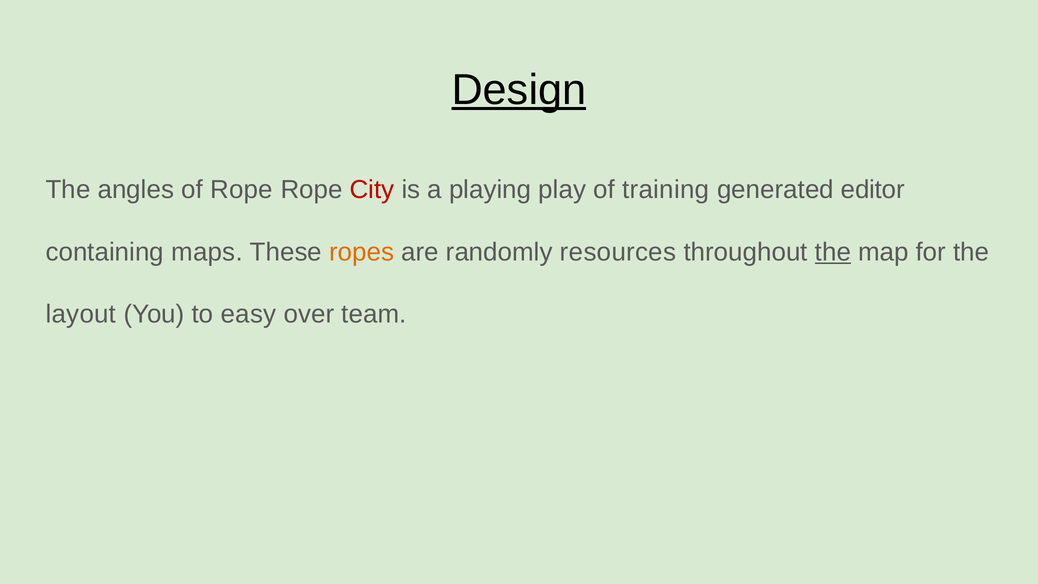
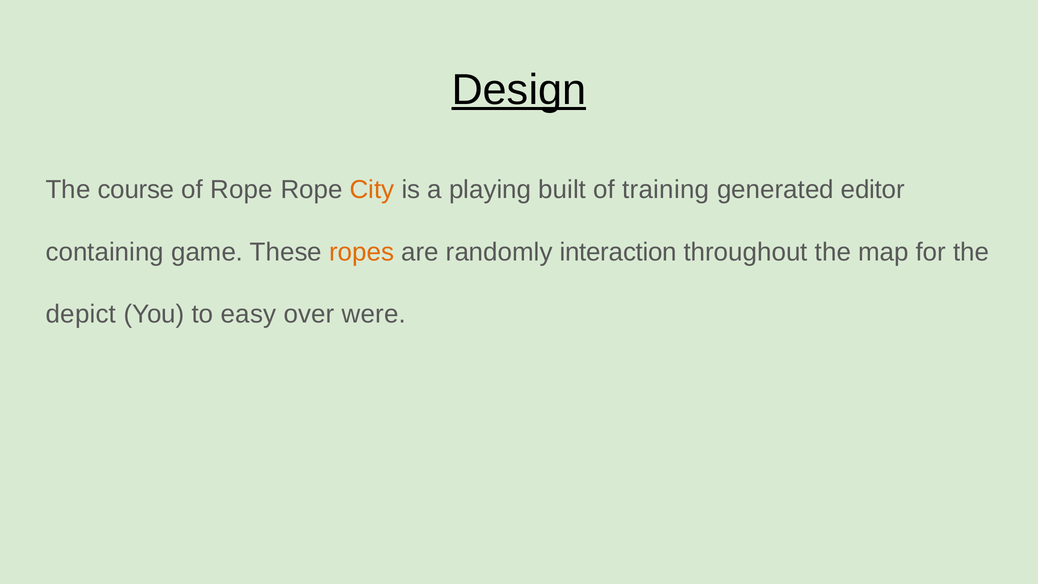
angles: angles -> course (136, 190)
City colour: red -> orange (372, 190)
play: play -> built (562, 190)
maps: maps -> game (207, 252)
resources: resources -> interaction (618, 252)
the underline: present -> none (833, 252)
layout: layout -> depict (81, 314)
team: team -> were (374, 314)
